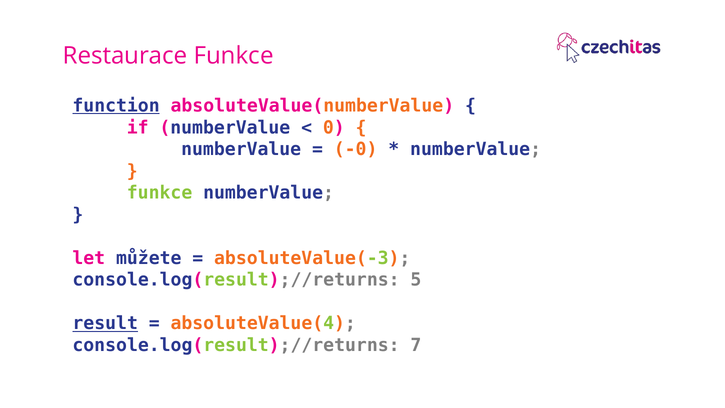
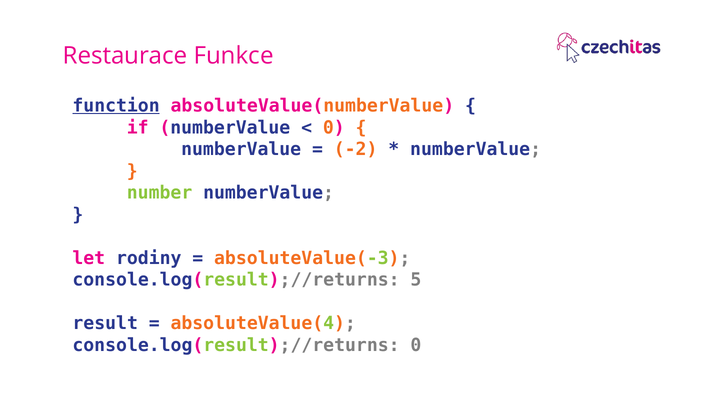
-0: -0 -> -2 (356, 149)
funkce: funkce -> number (160, 193)
můžete: můžete -> rodiny (149, 258)
result underline: present -> none (105, 323)
console.log(result);//returns 7: 7 -> 0 (416, 345)
